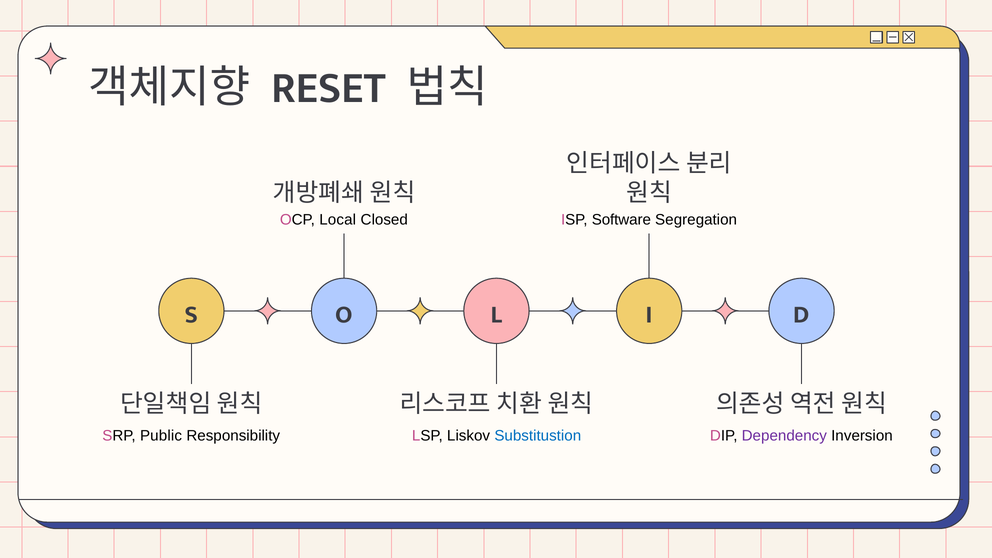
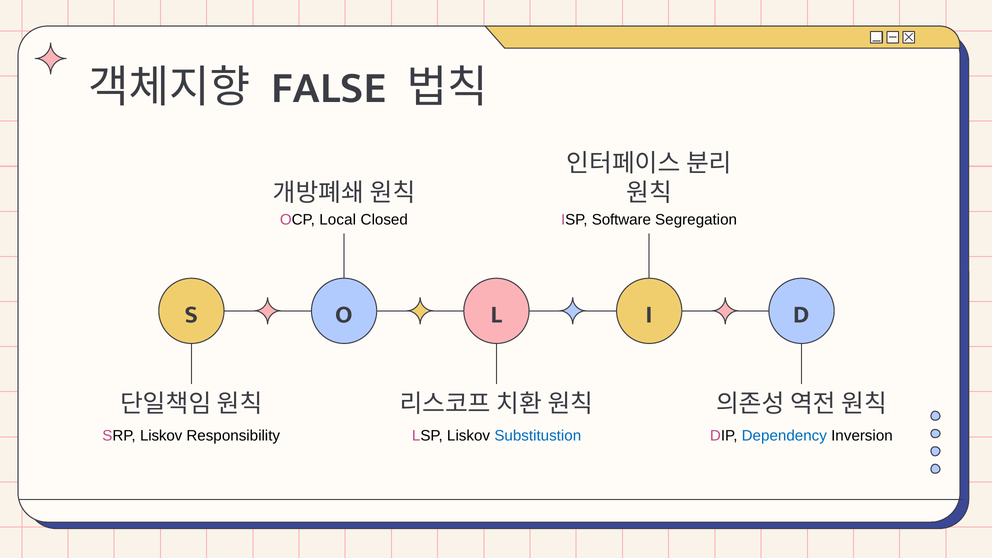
RESET: RESET -> FALSE (329, 88)
SRP Public: Public -> Liskov (161, 436)
Dependency colour: purple -> blue (784, 436)
